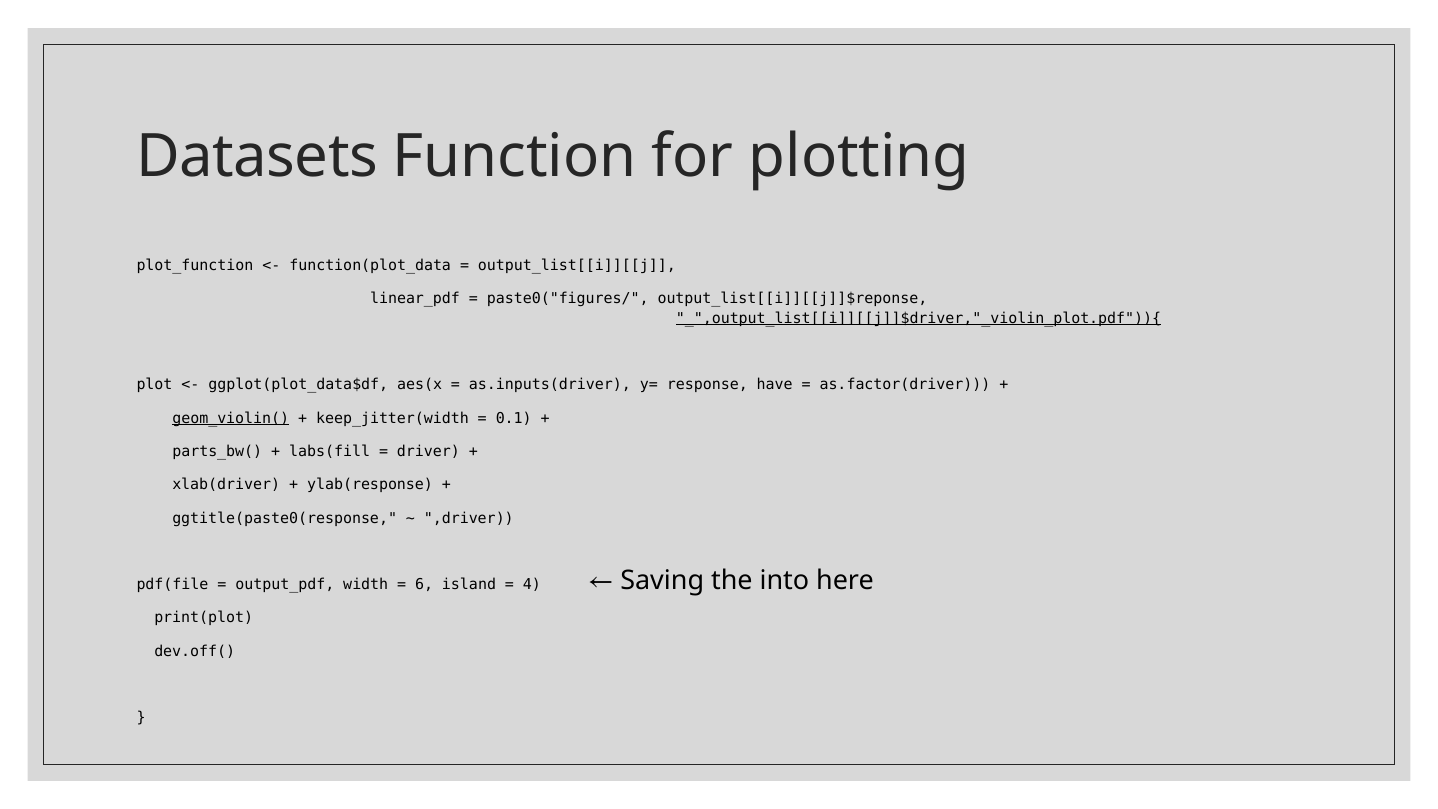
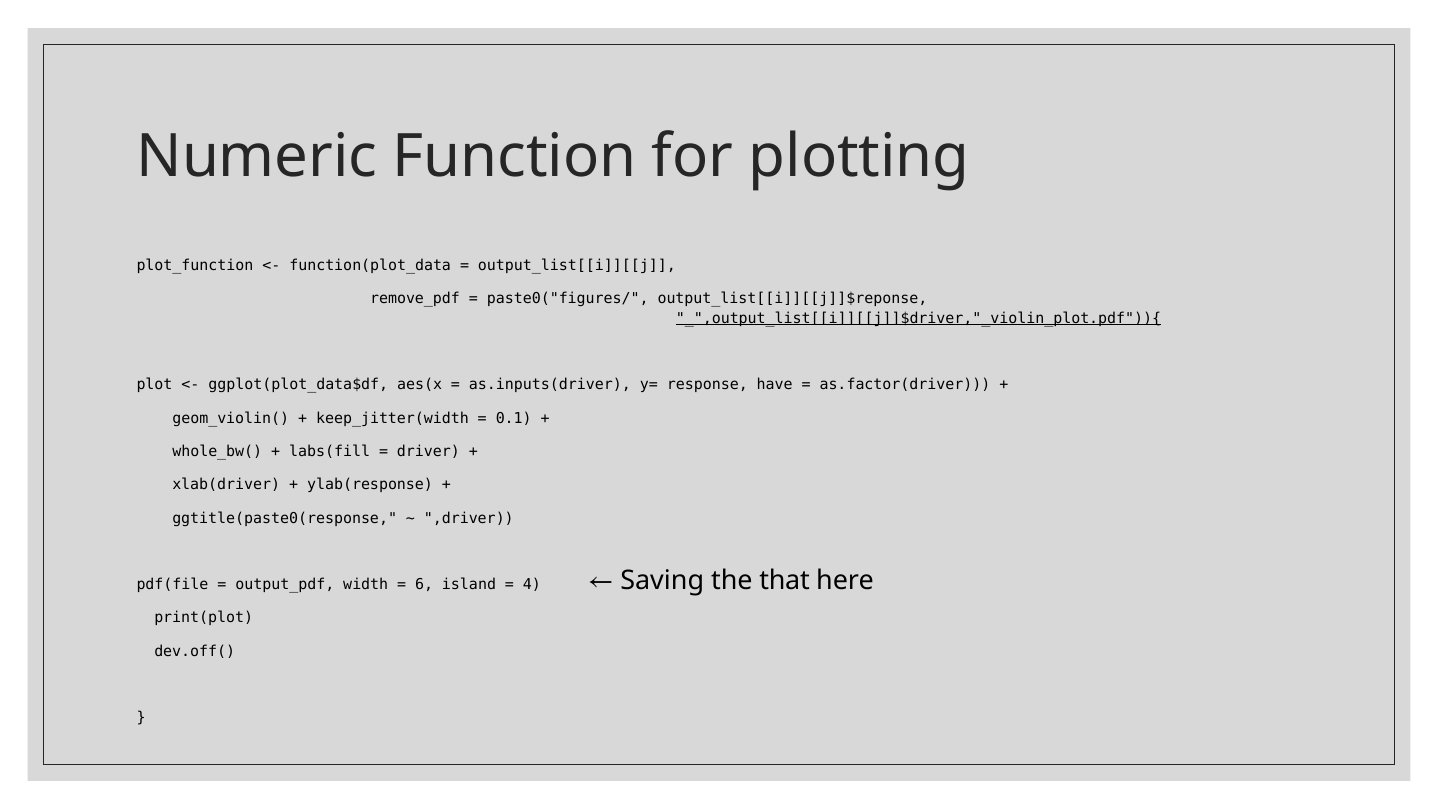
Datasets: Datasets -> Numeric (257, 156)
linear_pdf: linear_pdf -> remove_pdf (415, 299)
geom_violin( underline: present -> none (231, 418)
parts_bw(: parts_bw( -> whole_bw( (217, 452)
into: into -> that (785, 581)
